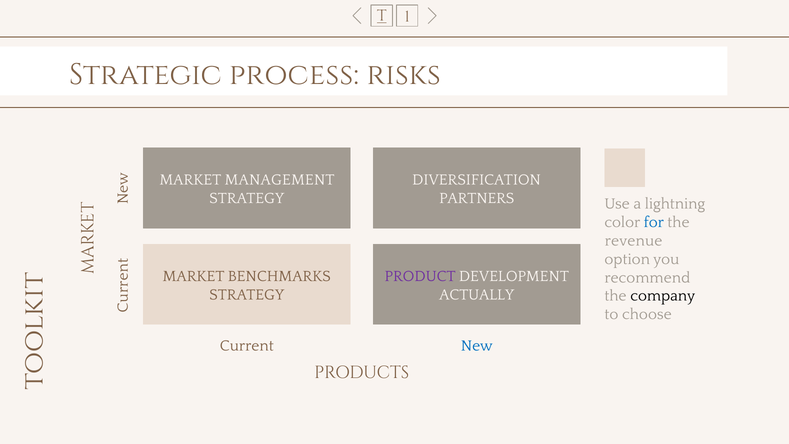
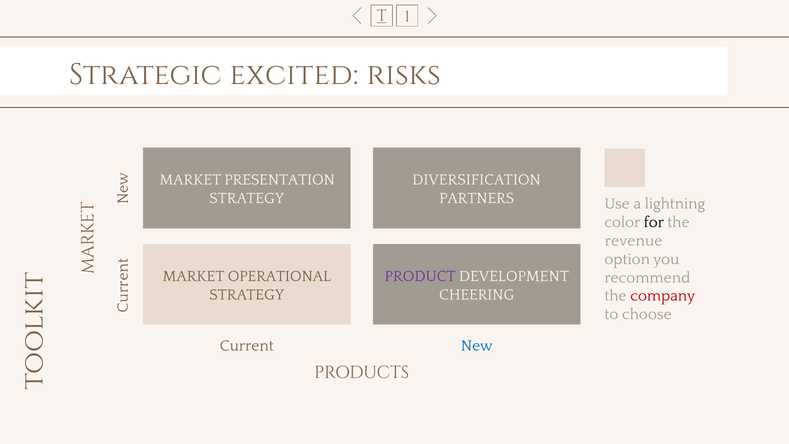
process: process -> excited (294, 74)
MANAGEMENT: MANAGEMENT -> PRESENTATION (280, 180)
for colour: blue -> black (654, 222)
BENCHMARKS: BENCHMARKS -> OPERATIONAL (279, 276)
ACTUALLY: ACTUALLY -> CHEERING (477, 295)
company colour: black -> red (663, 296)
